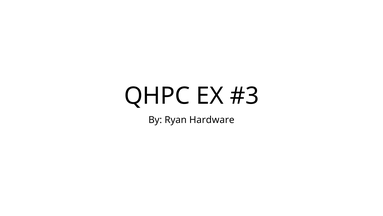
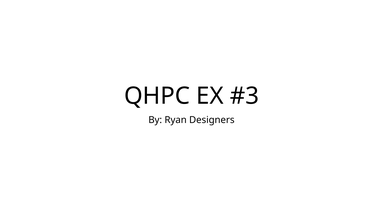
Hardware: Hardware -> Designers (212, 120)
